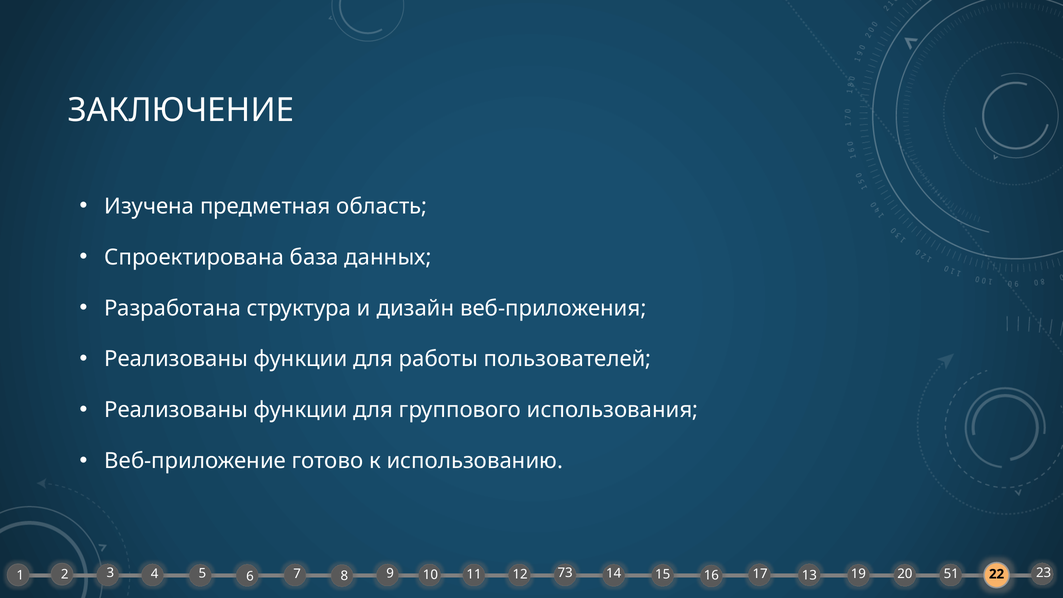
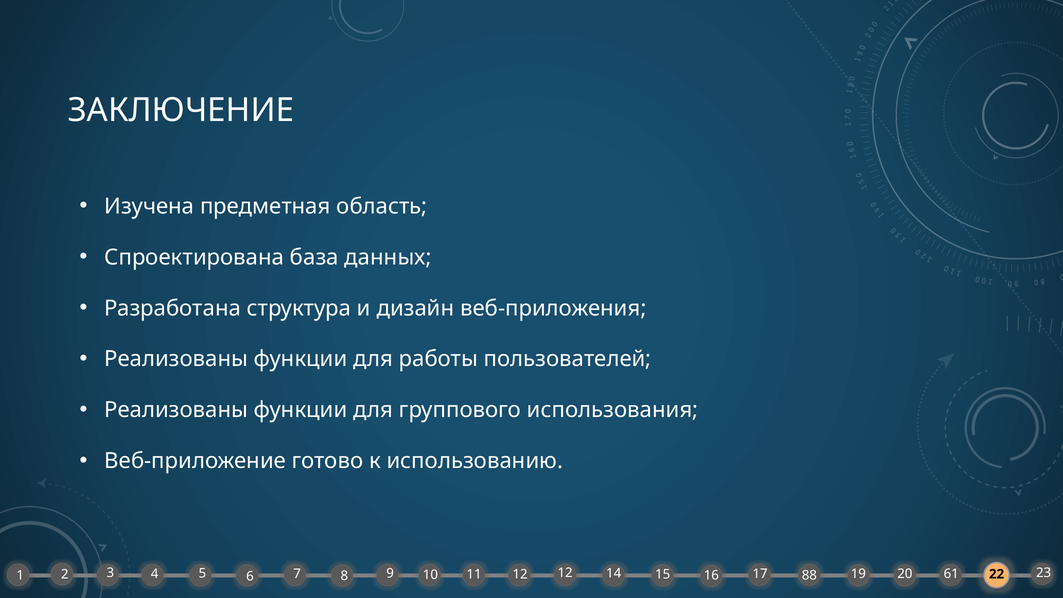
12 73: 73 -> 12 (565, 573)
13: 13 -> 88 (809, 575)
51: 51 -> 61 (951, 574)
